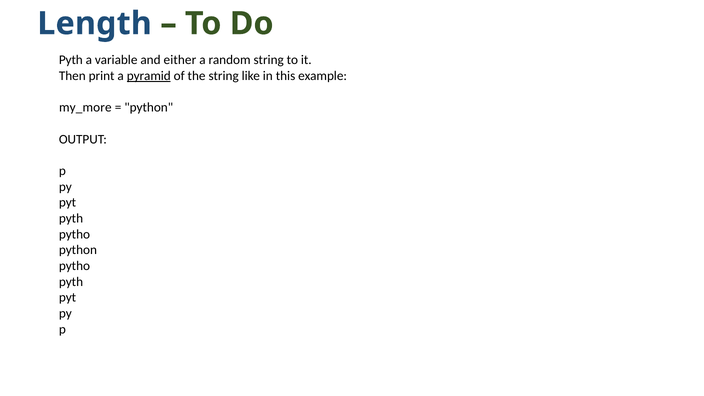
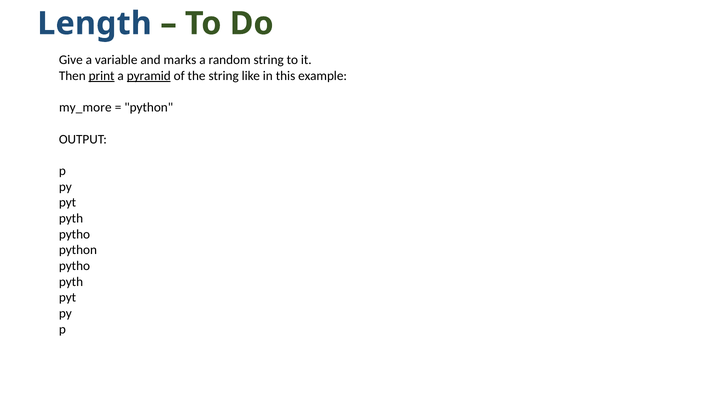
Pyth: Pyth -> Give (71, 60)
either: either -> marks (180, 60)
print underline: none -> present (102, 76)
